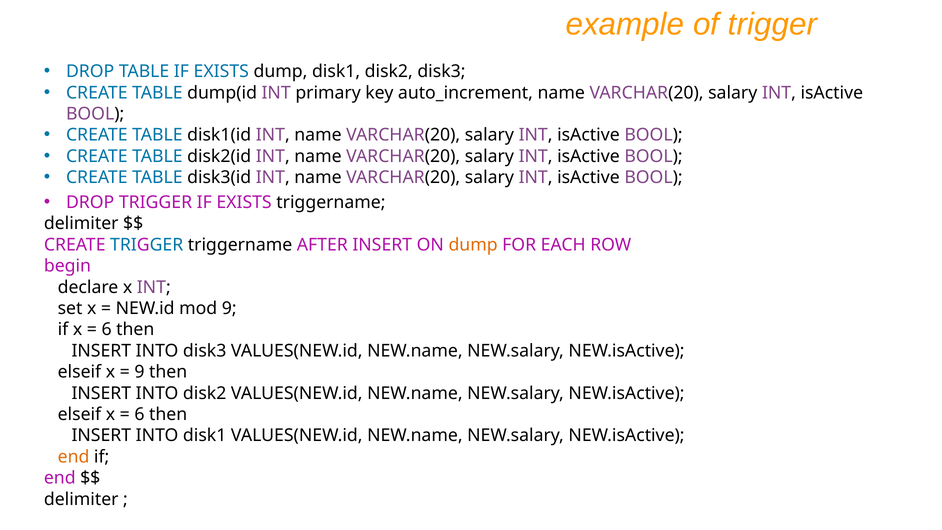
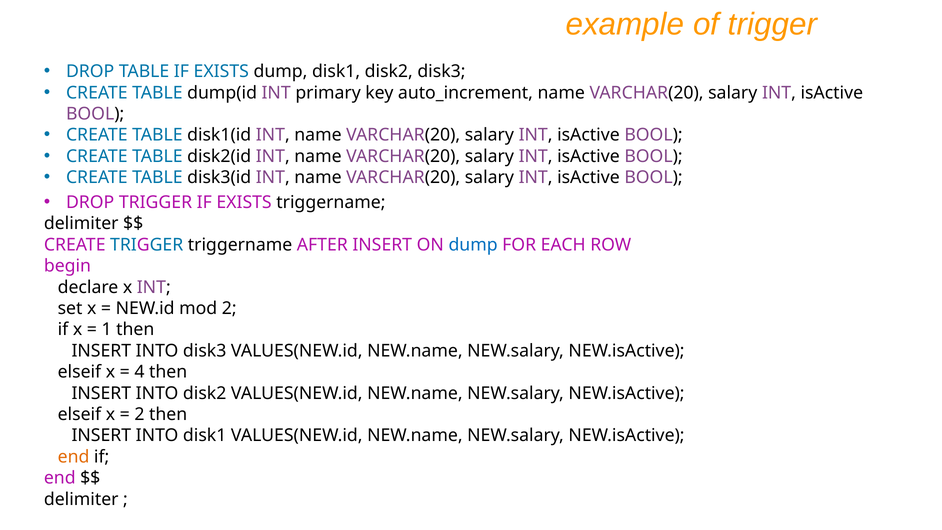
dump colour: orange -> blue (473, 245)
mod 9: 9 -> 2 (229, 308)
6: 6 -> 1 (107, 330)
9: 9 -> 4 (139, 372)
6: 6 -> 2 (139, 414)
